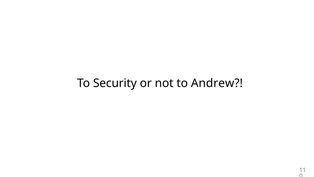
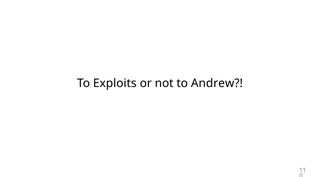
Security: Security -> Exploits (115, 83)
